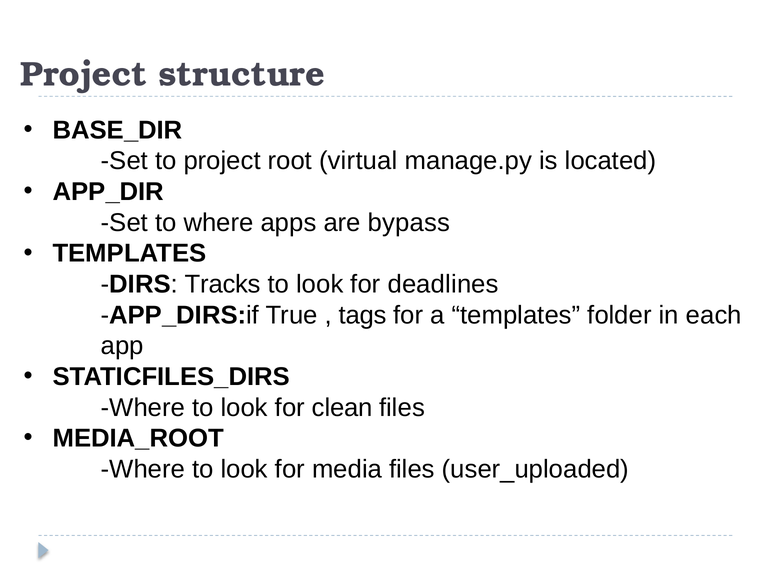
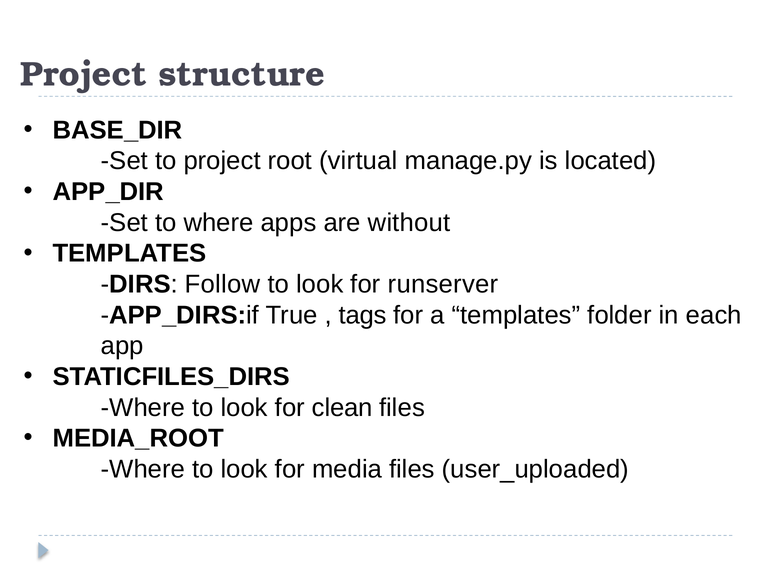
bypass: bypass -> without (409, 223)
Tracks: Tracks -> Follow (223, 284)
deadlines: deadlines -> runserver (443, 284)
